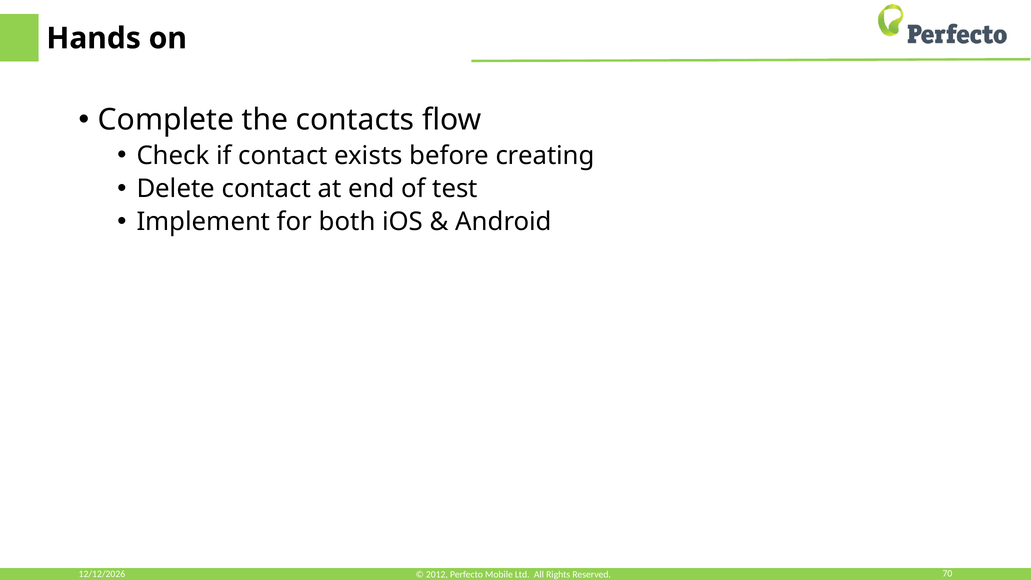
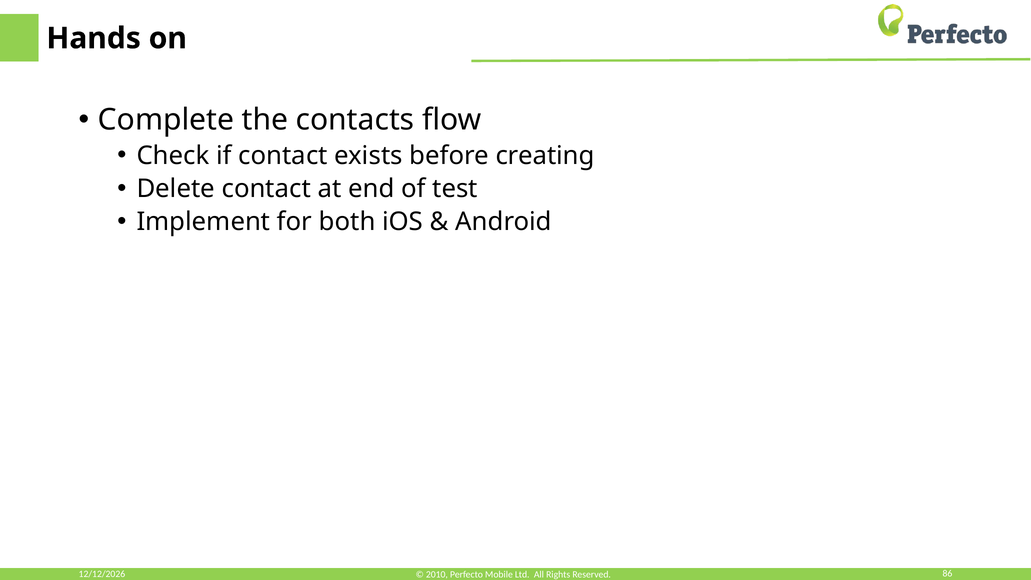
70: 70 -> 86 (947, 574)
2012: 2012 -> 2010 (437, 574)
